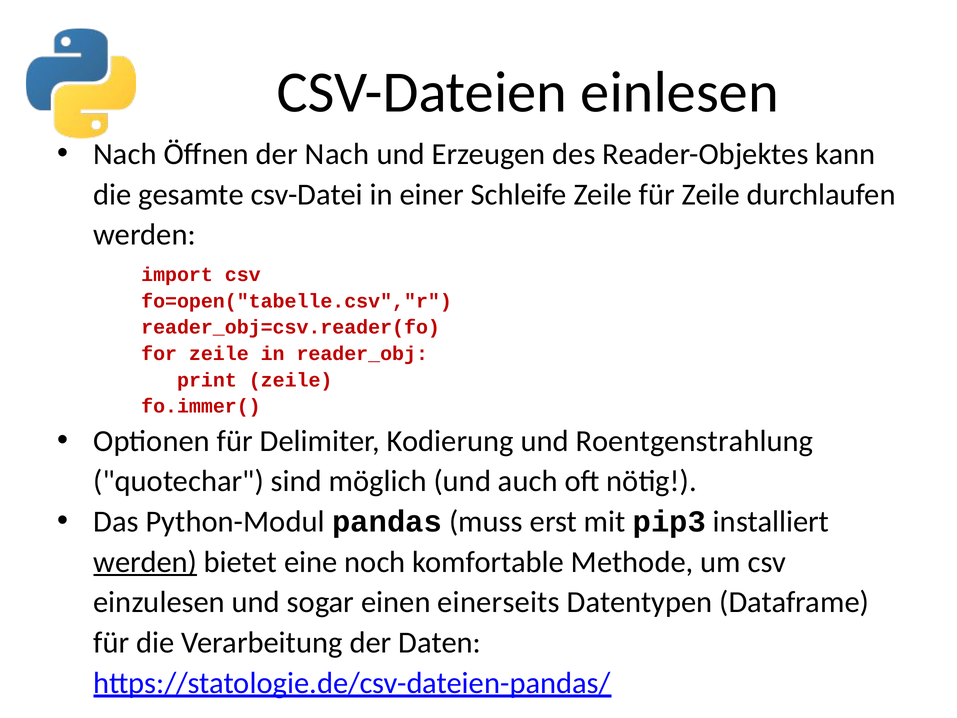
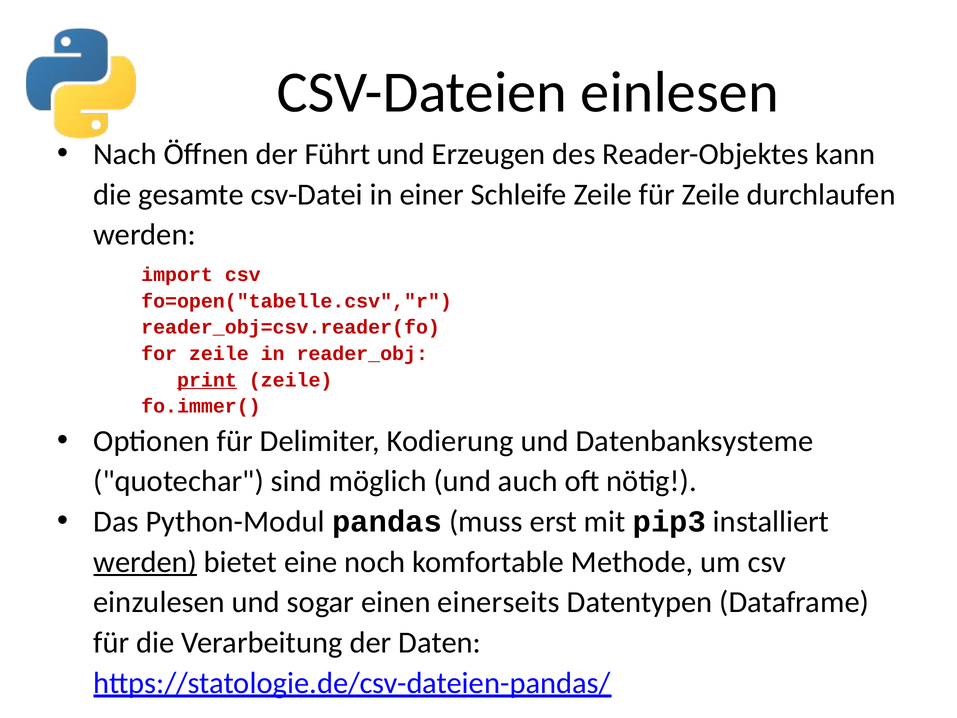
der Nach: Nach -> Führt (337, 154)
print underline: none -> present (207, 380)
Roentgenstrahlung: Roentgenstrahlung -> Datenbanksysteme (694, 441)
